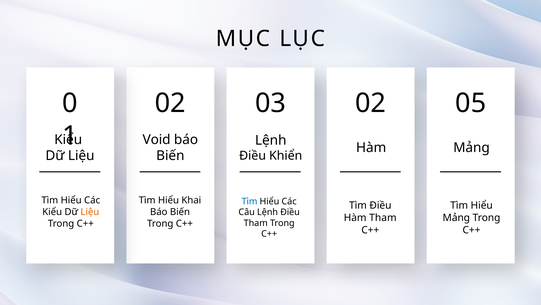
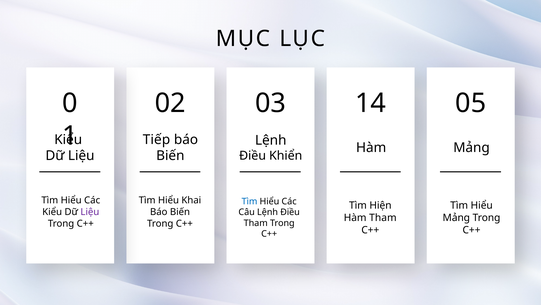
03 02: 02 -> 14 (371, 103)
Void: Void -> Tiếp (156, 139)
Tìm Điều: Điều -> Hiện (380, 205)
Liệu colour: orange -> purple (90, 212)
